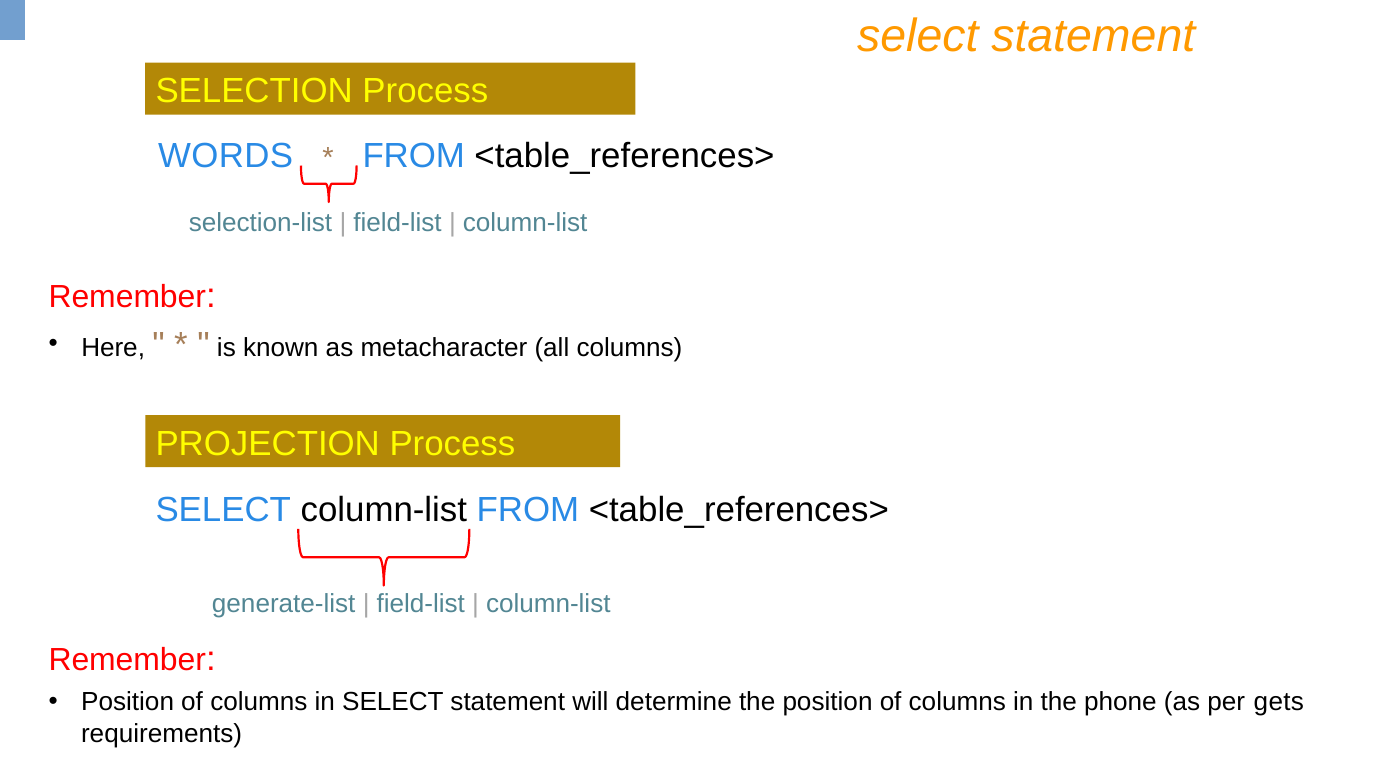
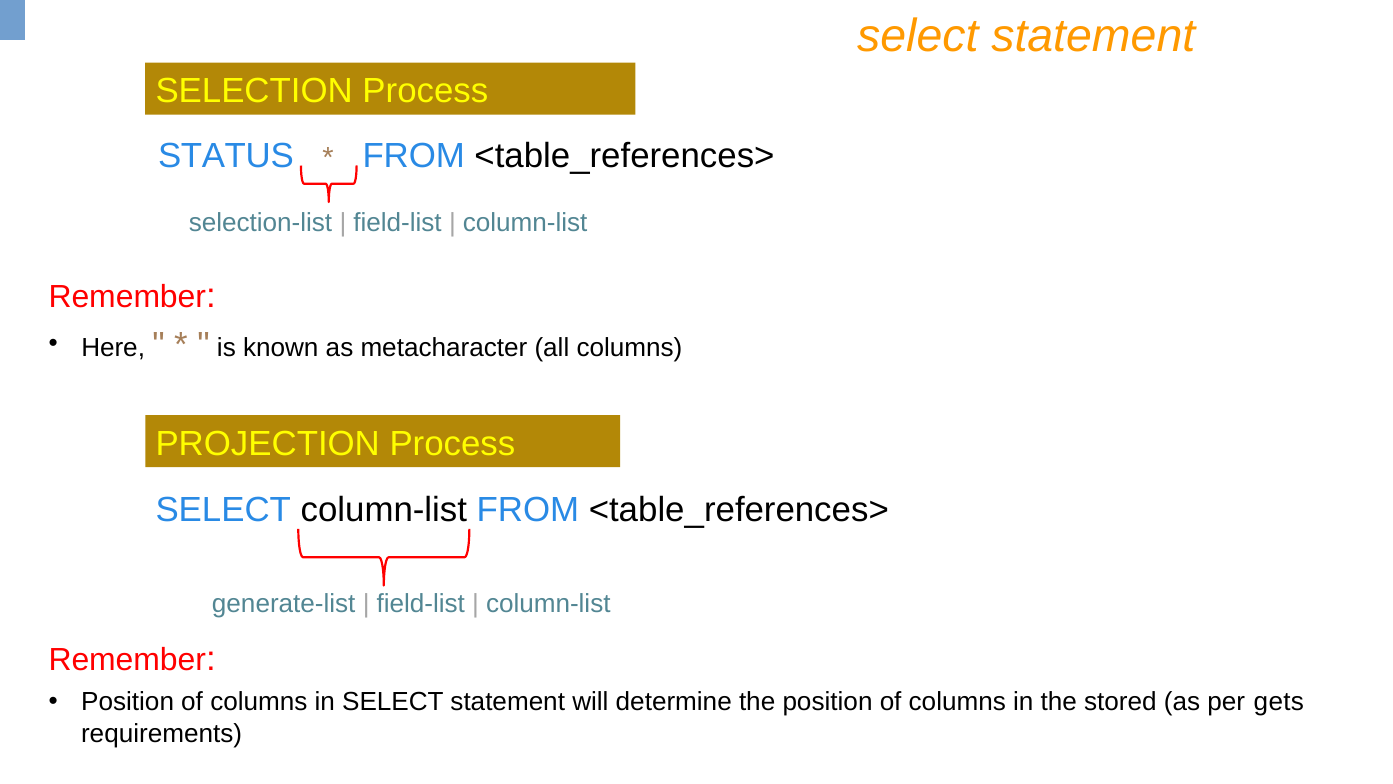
WORDS: WORDS -> STATUS (226, 155)
phone: phone -> stored (1120, 702)
